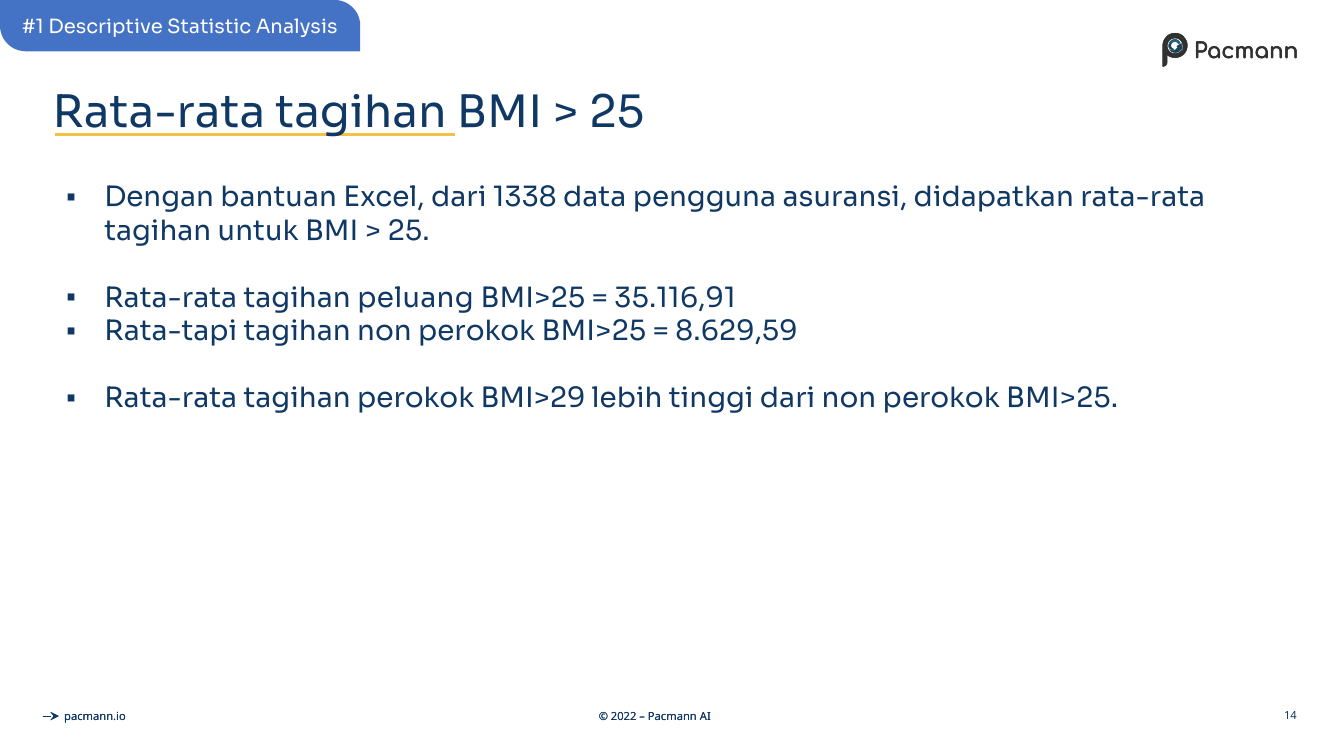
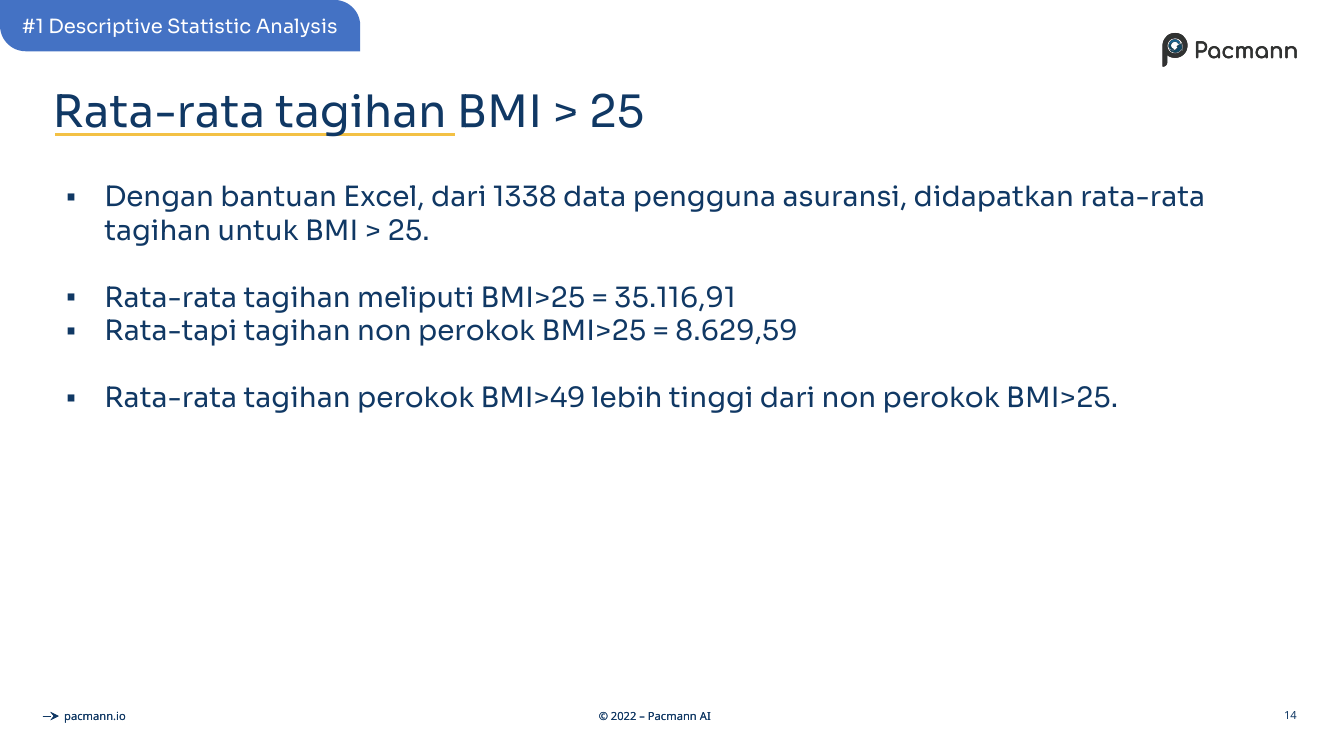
peluang: peluang -> meliputi (416, 298)
BMI>29: BMI>29 -> BMI>49 (533, 399)
